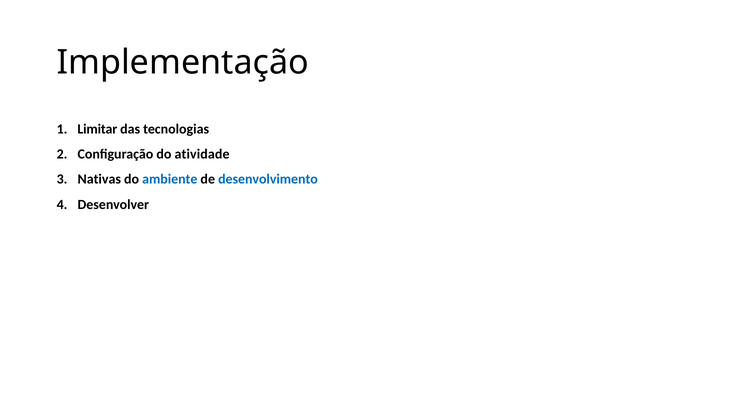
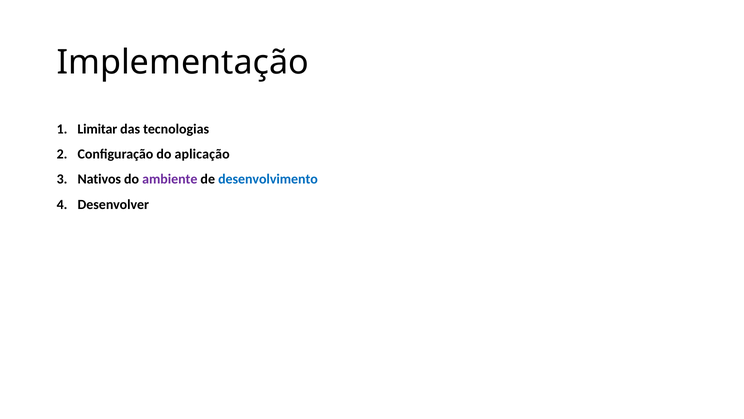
atividade: atividade -> aplicação (202, 154)
Nativas: Nativas -> Nativos (99, 179)
ambiente colour: blue -> purple (170, 179)
